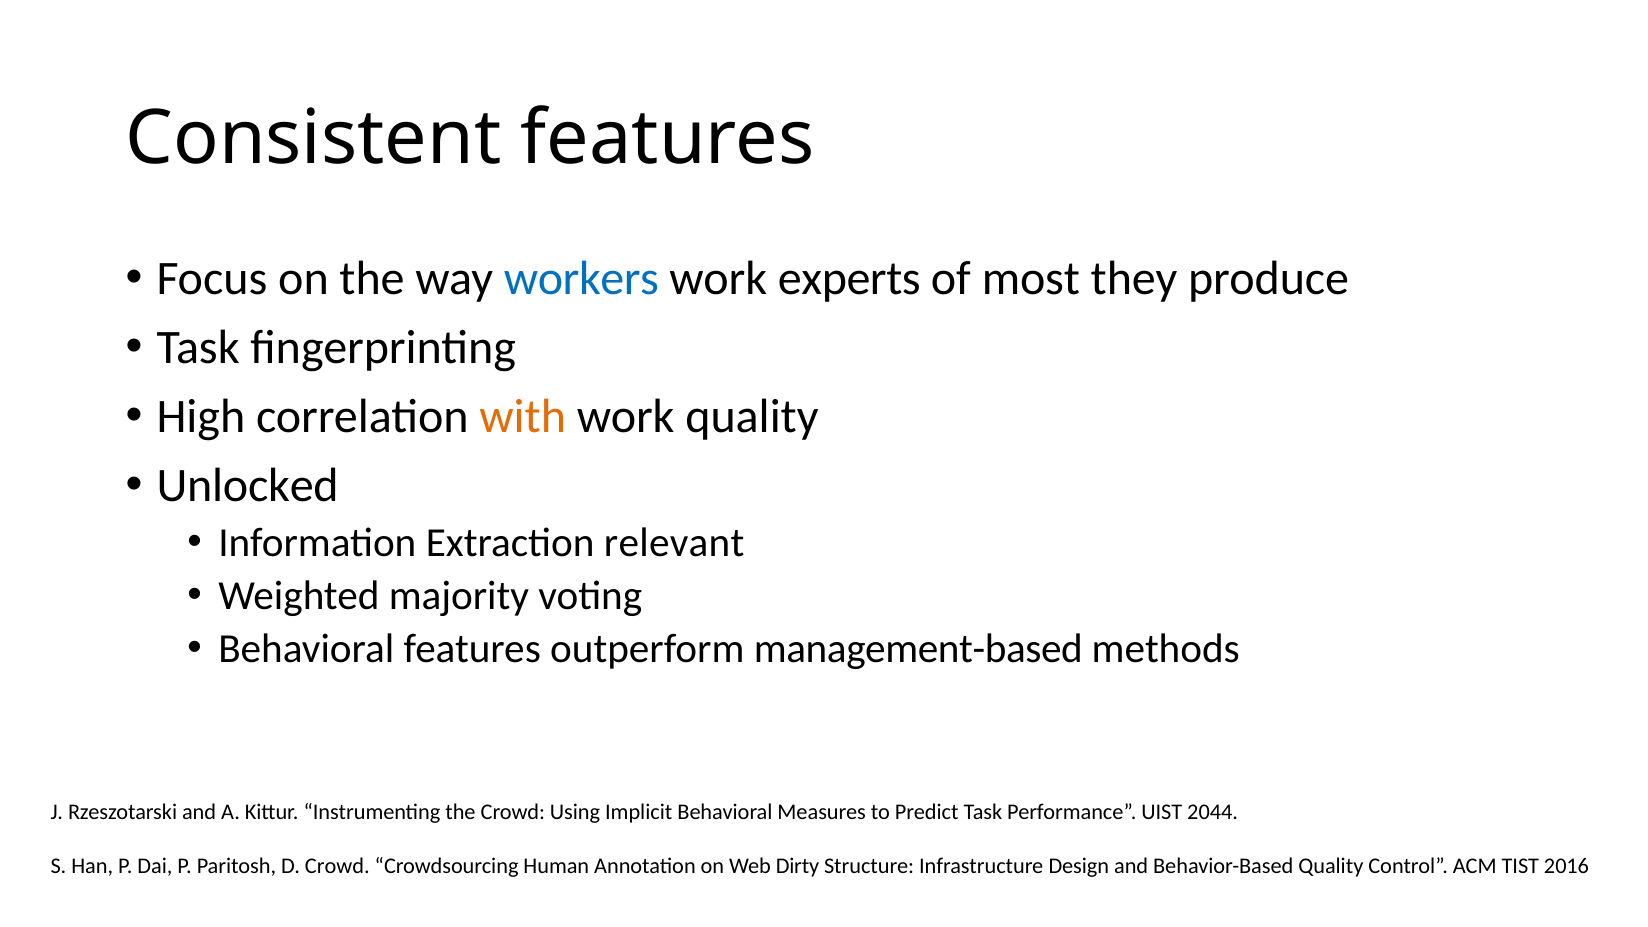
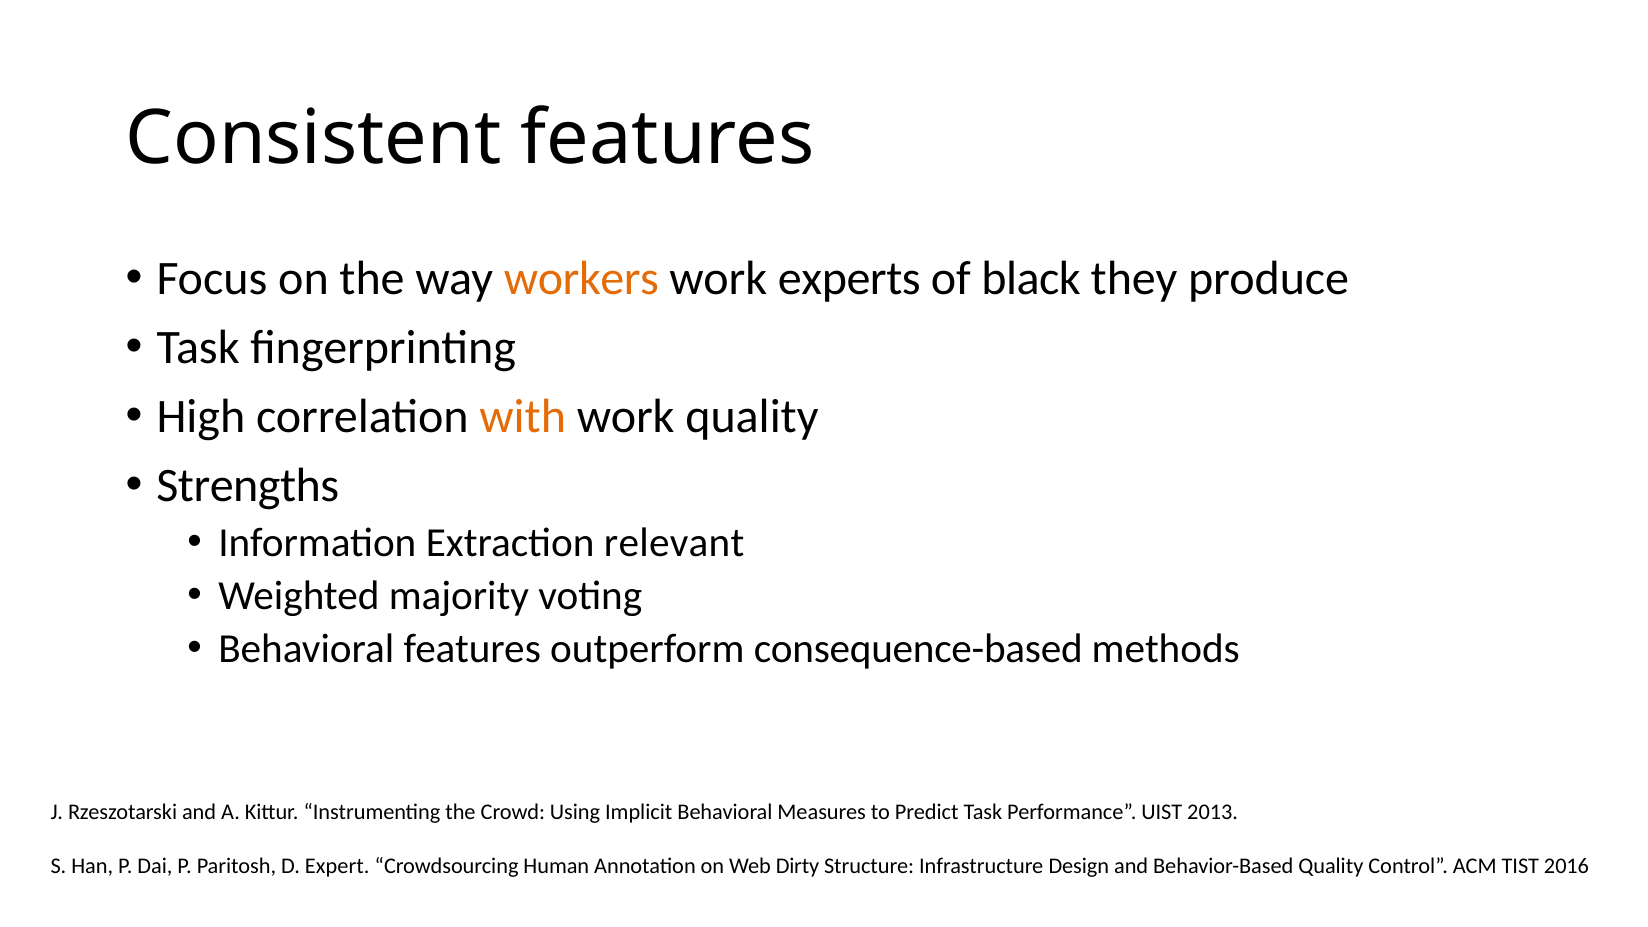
workers colour: blue -> orange (581, 279)
most: most -> black (1031, 279)
Unlocked: Unlocked -> Strengths (248, 486)
management-based: management-based -> consequence-based (918, 649)
2044: 2044 -> 2013 (1213, 812)
D Crowd: Crowd -> Expert (337, 866)
